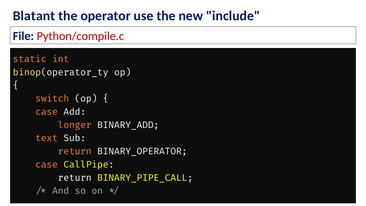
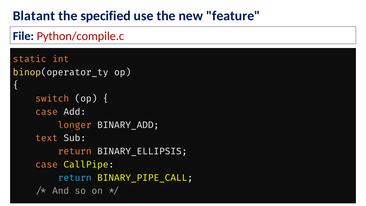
operator: operator -> specified (106, 16)
include: include -> feature (233, 16)
BINARY_OPERATOR: BINARY_OPERATOR -> BINARY_ELLIPSIS (142, 151)
return colour: white -> light blue (75, 178)
